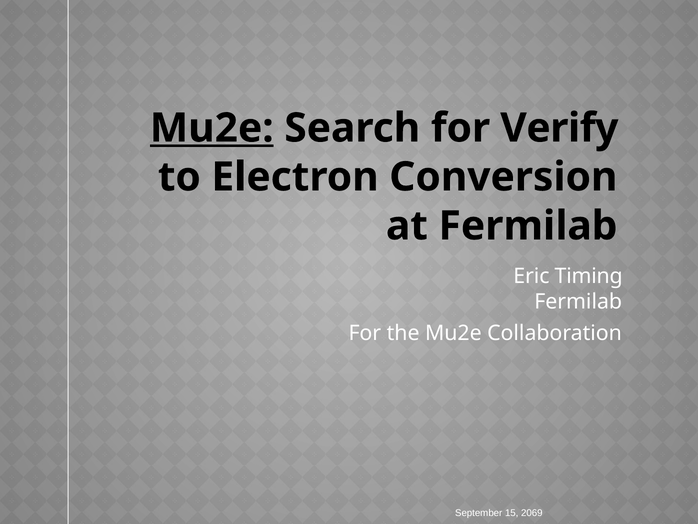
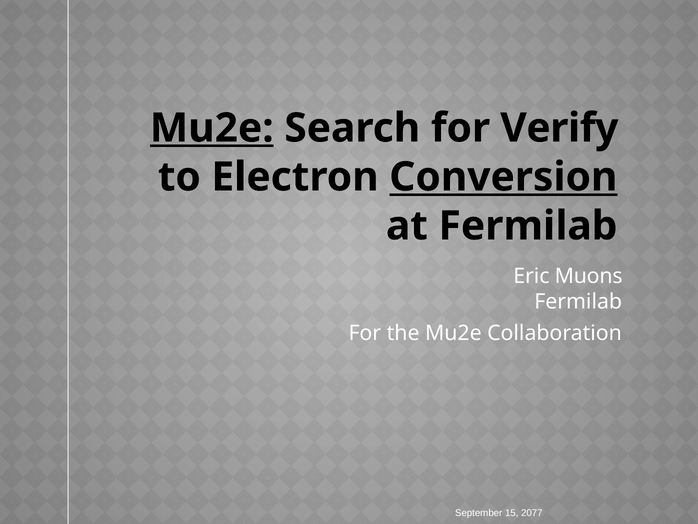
Conversion underline: none -> present (503, 177)
Timing: Timing -> Muons (589, 276)
2069: 2069 -> 2077 (532, 513)
